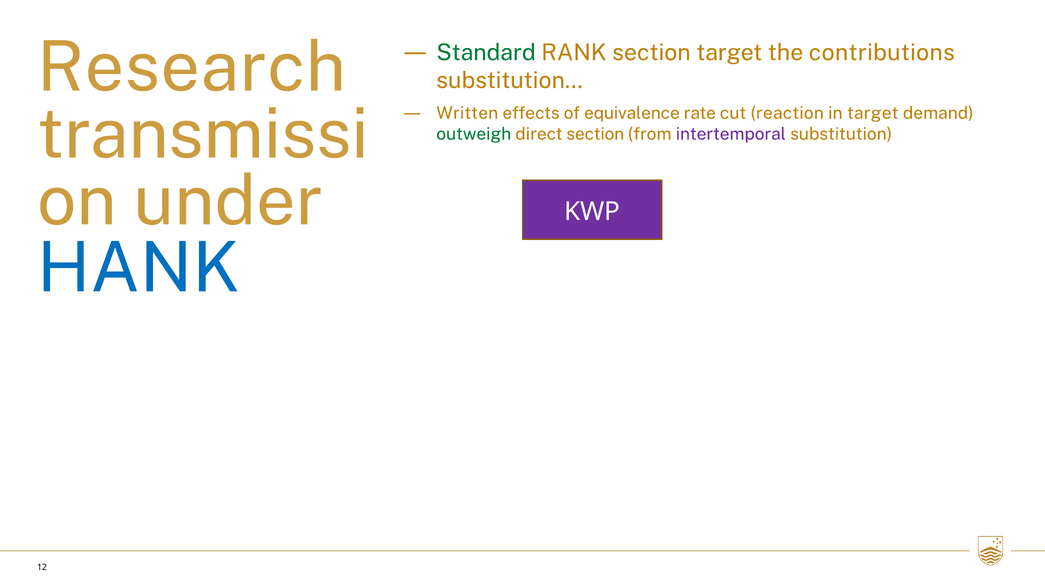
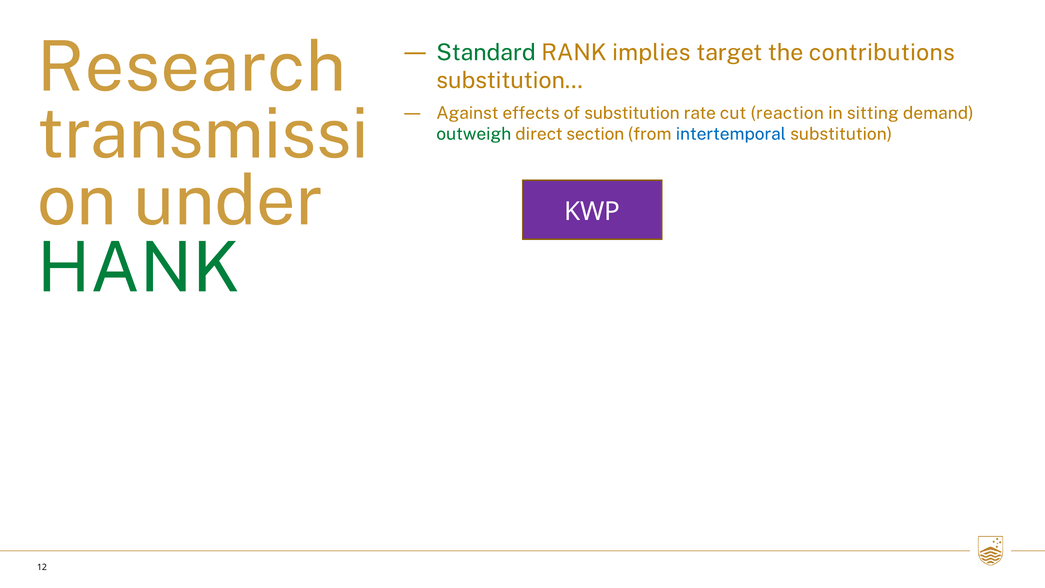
RANK section: section -> implies (651, 53)
Written: Written -> Against (467, 113)
of equivalence: equivalence -> substitution (632, 113)
in target: target -> sitting (873, 113)
intertemporal colour: purple -> blue (731, 134)
HANK colour: blue -> green (138, 268)
